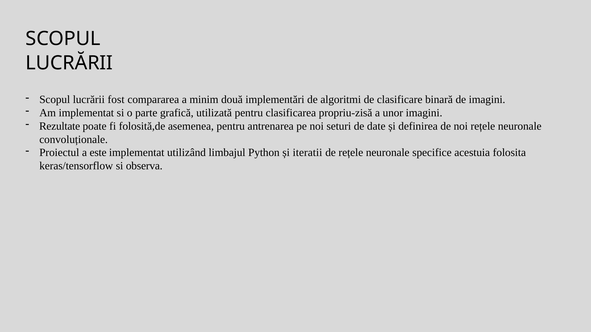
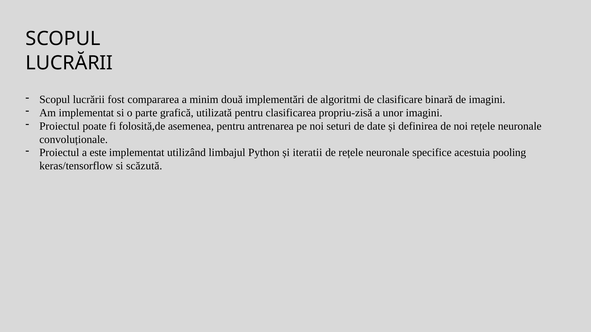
Rezultate: Rezultate -> Proiectul (60, 126)
folosita: folosita -> pooling (509, 153)
observa: observa -> scăzută (144, 166)
